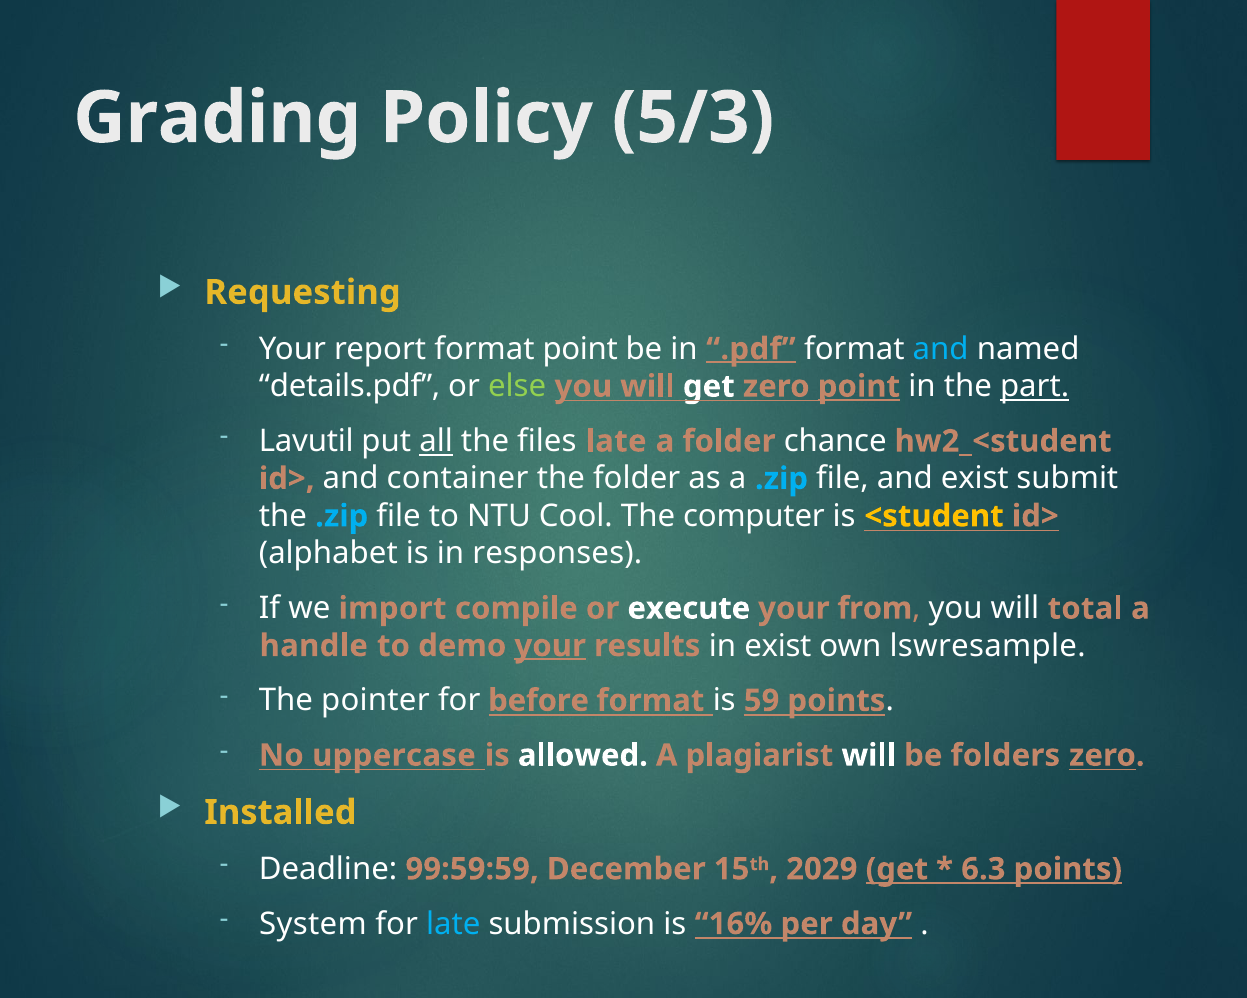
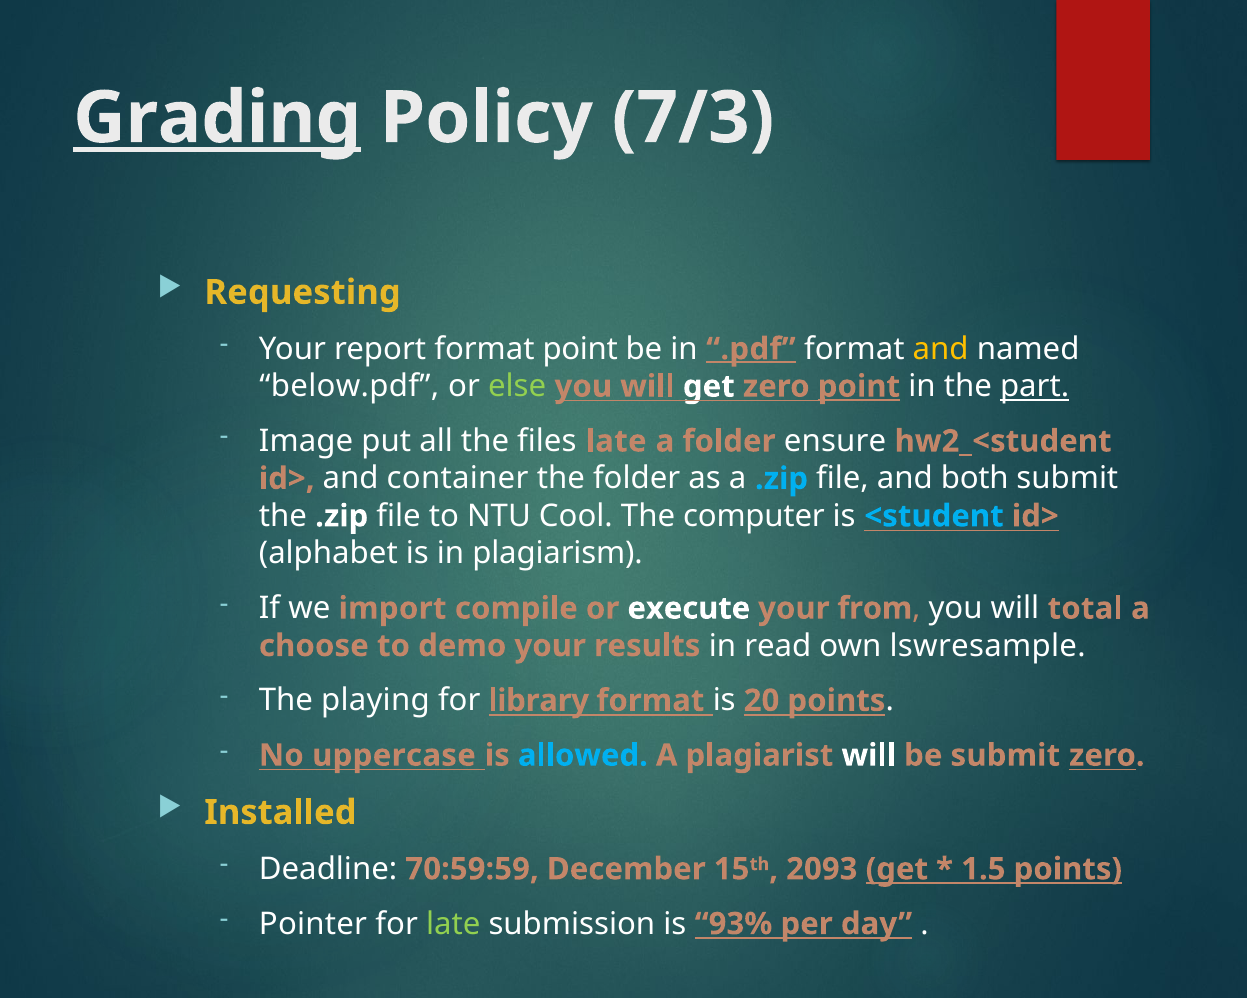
Grading underline: none -> present (217, 118)
5/3: 5/3 -> 7/3 (693, 118)
and colour: light blue -> yellow (941, 349)
details.pdf: details.pdf -> below.pdf (349, 386)
Lavutil: Lavutil -> Image (306, 441)
all underline: present -> none (436, 441)
chance: chance -> ensure (835, 441)
and exist: exist -> both (975, 478)
.zip colour: light blue -> white (342, 516)
<student colour: yellow -> light blue (934, 516)
responses: responses -> plagiarism (558, 553)
handle: handle -> choose (314, 646)
your underline: present -> none (550, 646)
in exist: exist -> read (778, 646)
pointer: pointer -> playing (375, 700)
before: before -> library (539, 700)
59: 59 -> 20 (762, 700)
allowed colour: white -> light blue (583, 755)
be folders: folders -> submit (1005, 755)
99:59:59: 99:59:59 -> 70:59:59 (472, 869)
2029: 2029 -> 2093 (822, 869)
6.3: 6.3 -> 1.5 (983, 869)
System: System -> Pointer (313, 923)
late colour: light blue -> light green (453, 923)
16%: 16% -> 93% (734, 923)
